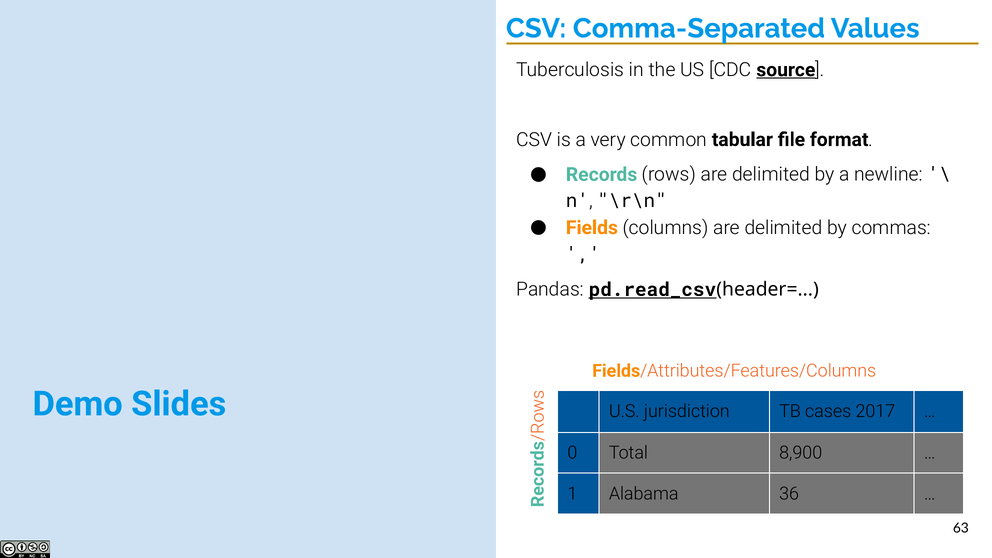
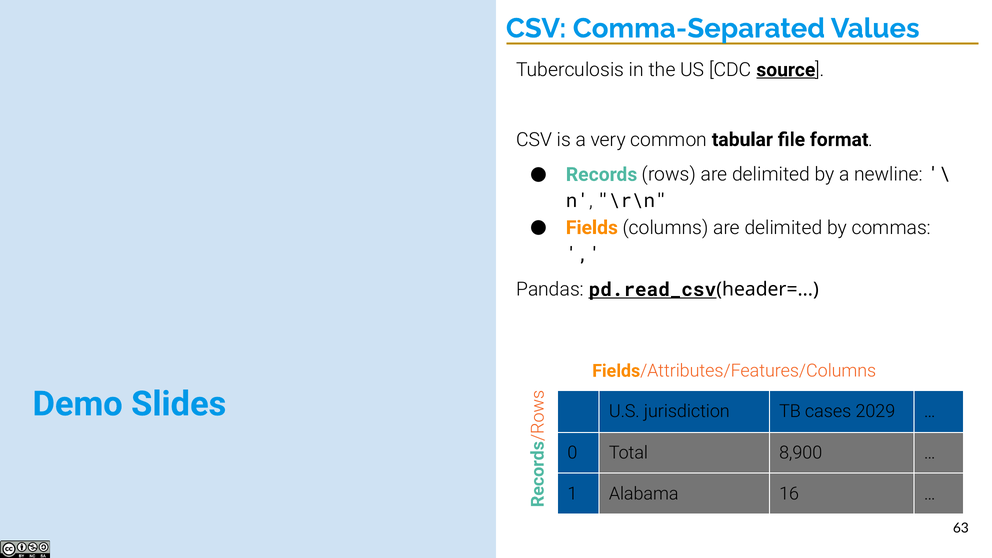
2017: 2017 -> 2029 (875, 411)
36: 36 -> 16 (789, 494)
